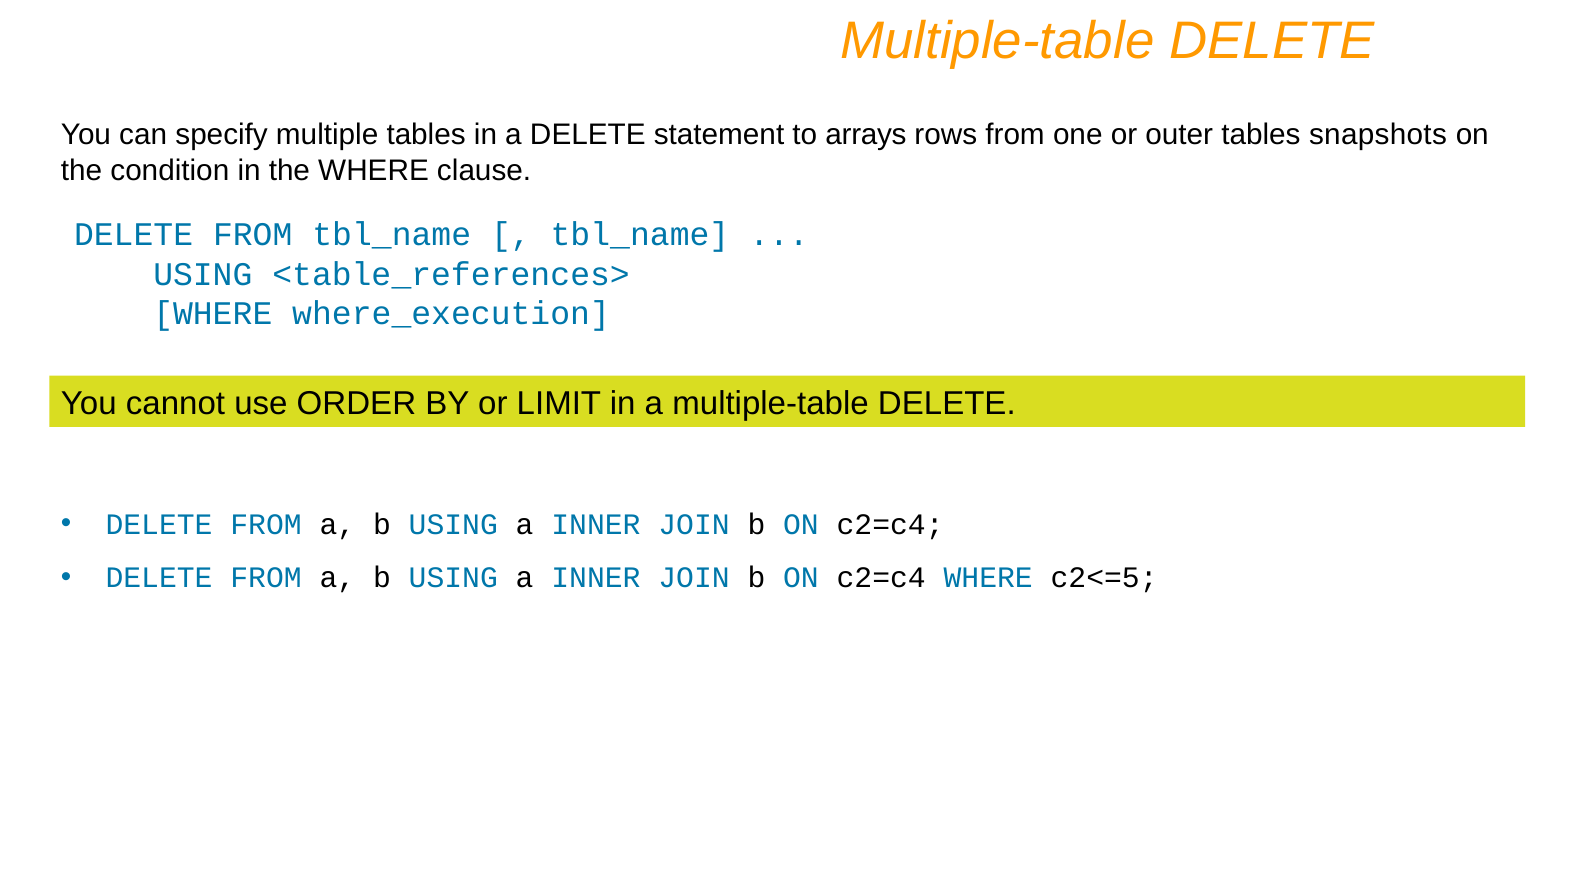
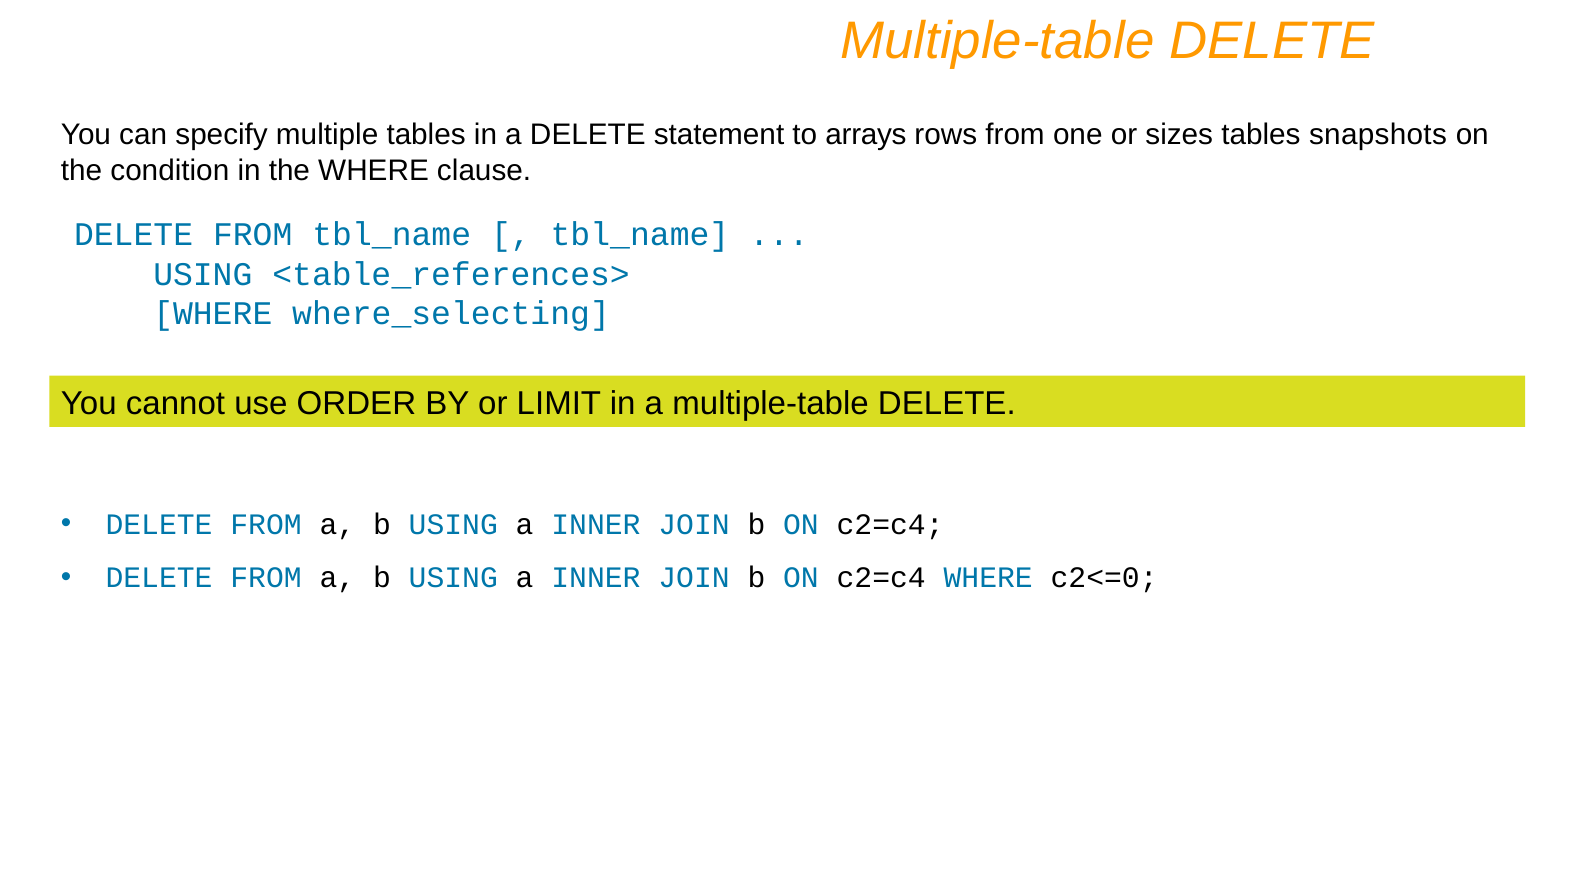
outer: outer -> sizes (1179, 135)
where_execution: where_execution -> where_selecting (451, 314)
c2<=5: c2<=5 -> c2<=0 (1104, 578)
